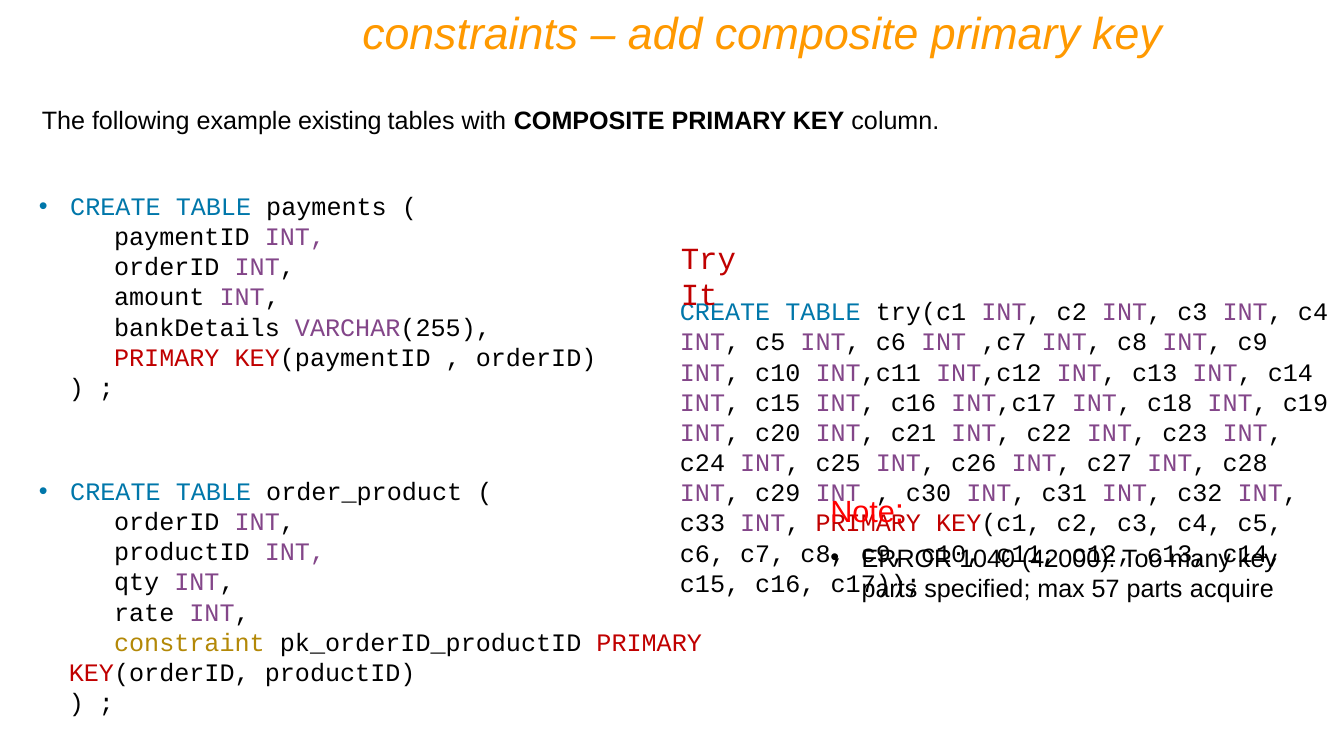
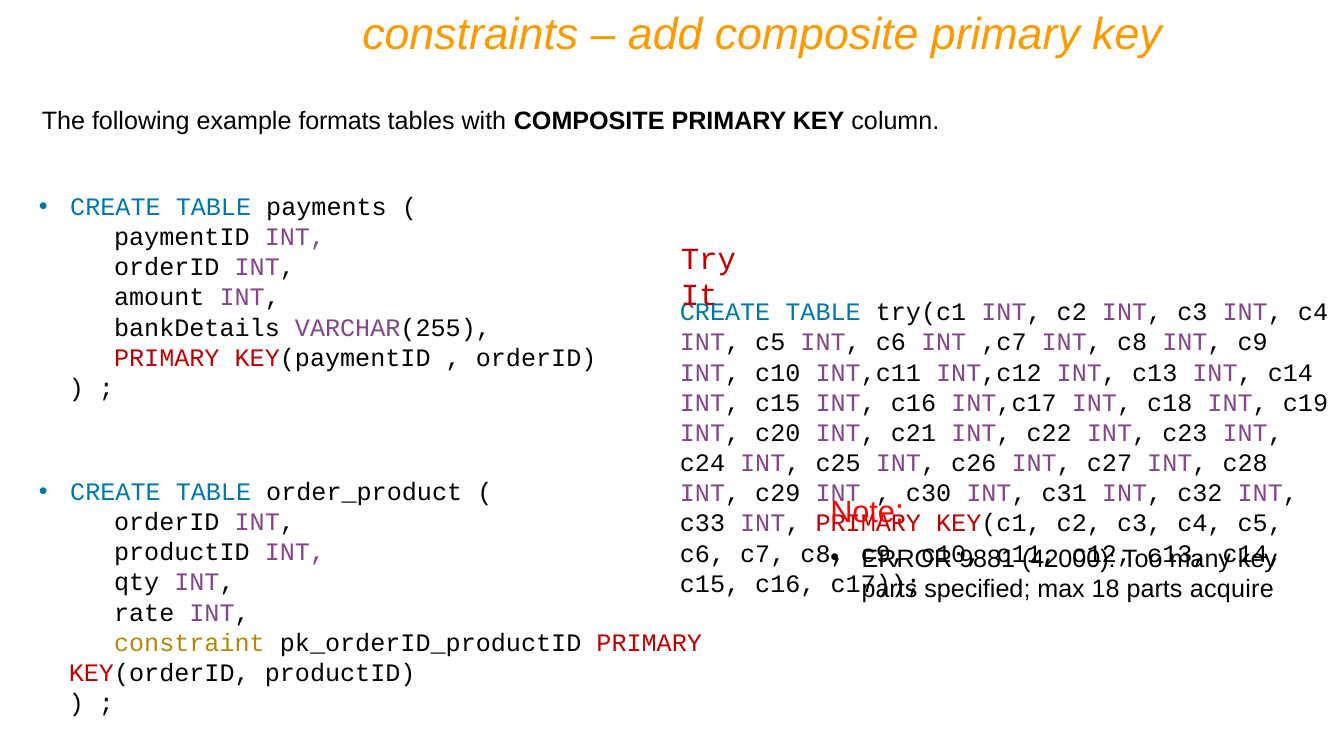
existing: existing -> formats (340, 122)
1040: 1040 -> 9881 (987, 559)
57: 57 -> 18 (1106, 589)
